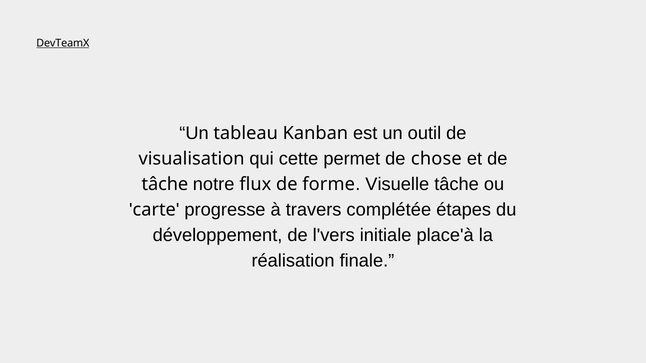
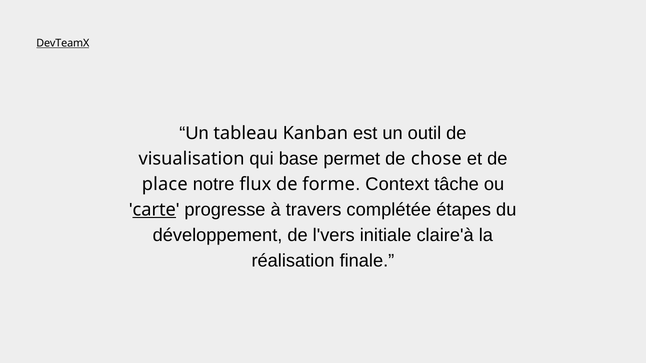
cette: cette -> base (299, 159)
tâche: tâche -> place (165, 184)
Visuelle: Visuelle -> Context (397, 184)
carte underline: none -> present (154, 210)
place'à: place'à -> claire'à (445, 235)
